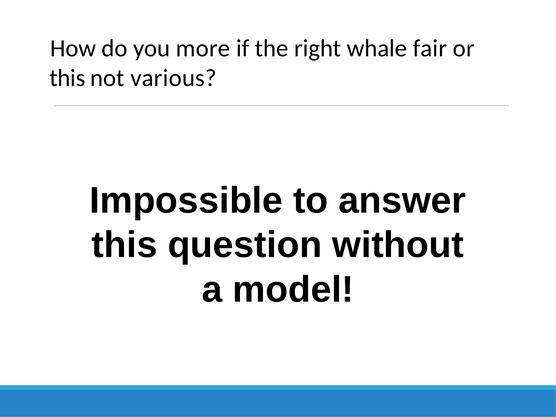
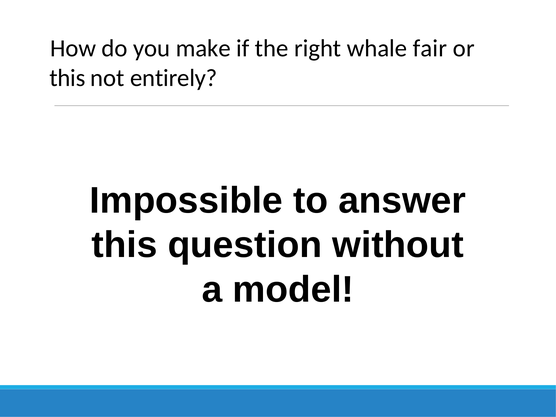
more: more -> make (203, 48)
various: various -> entirely (174, 78)
